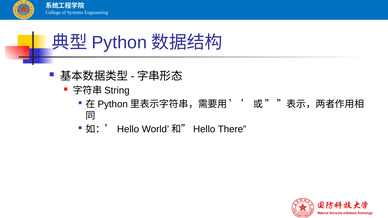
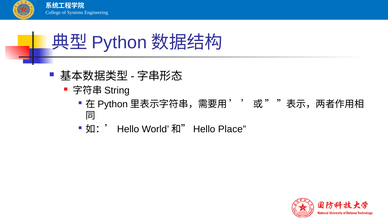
There: There -> Place (232, 129)
